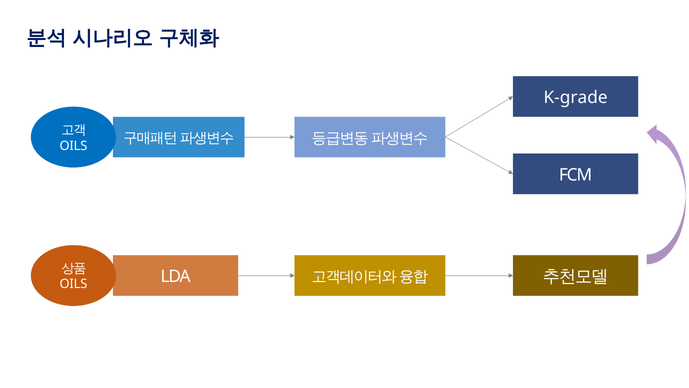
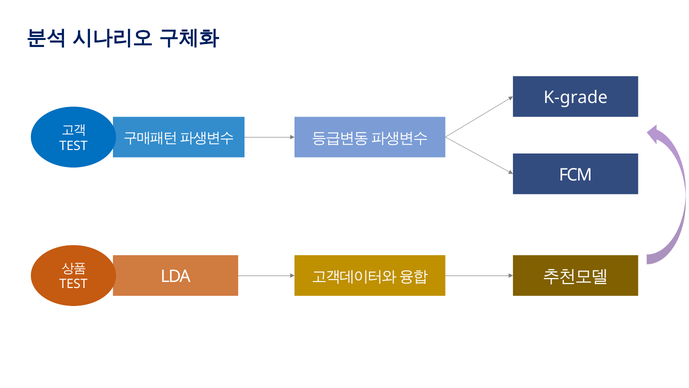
OILS: OILS -> TEST (73, 146)
OILS: OILS -> TEST (73, 284)
